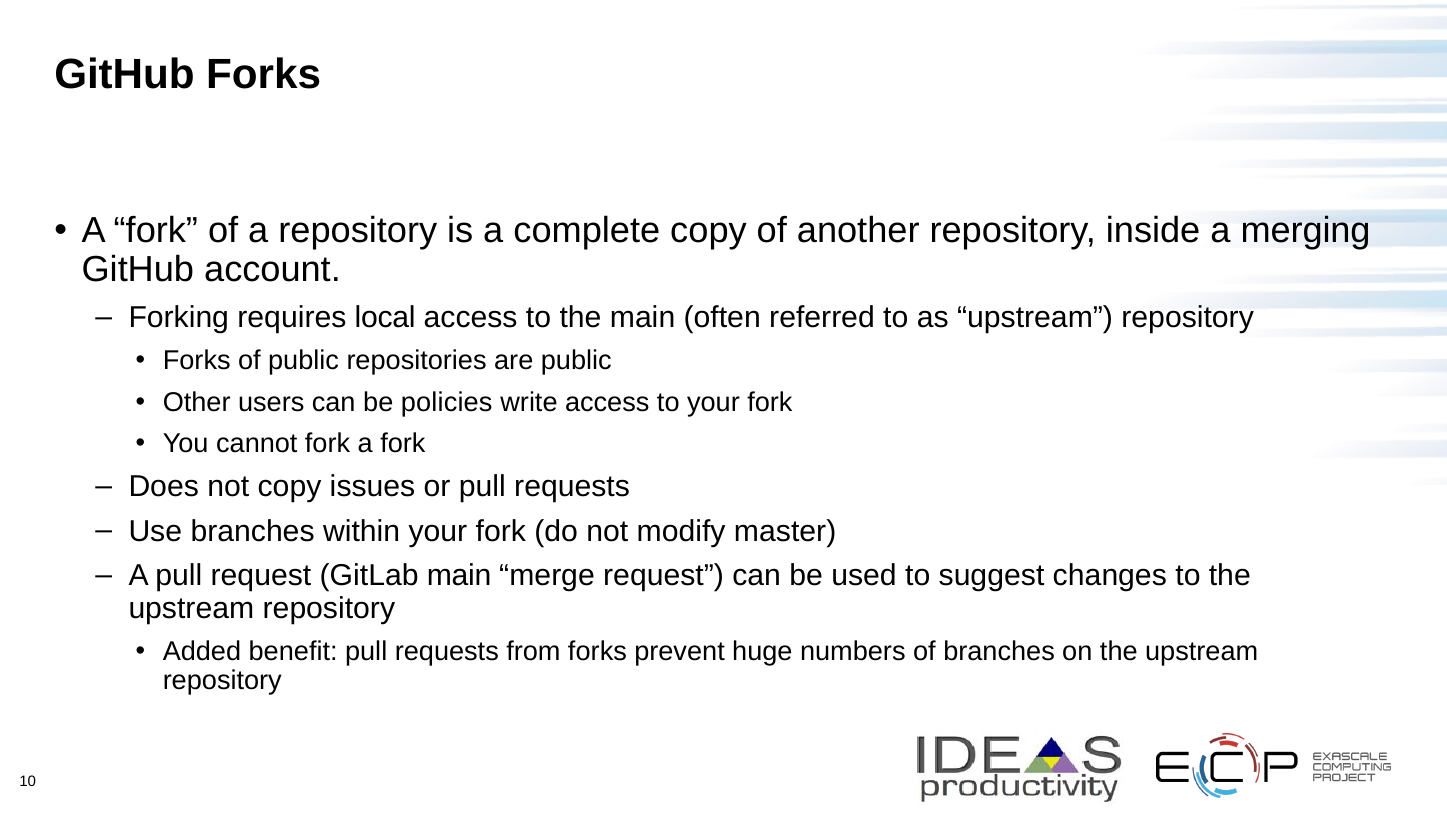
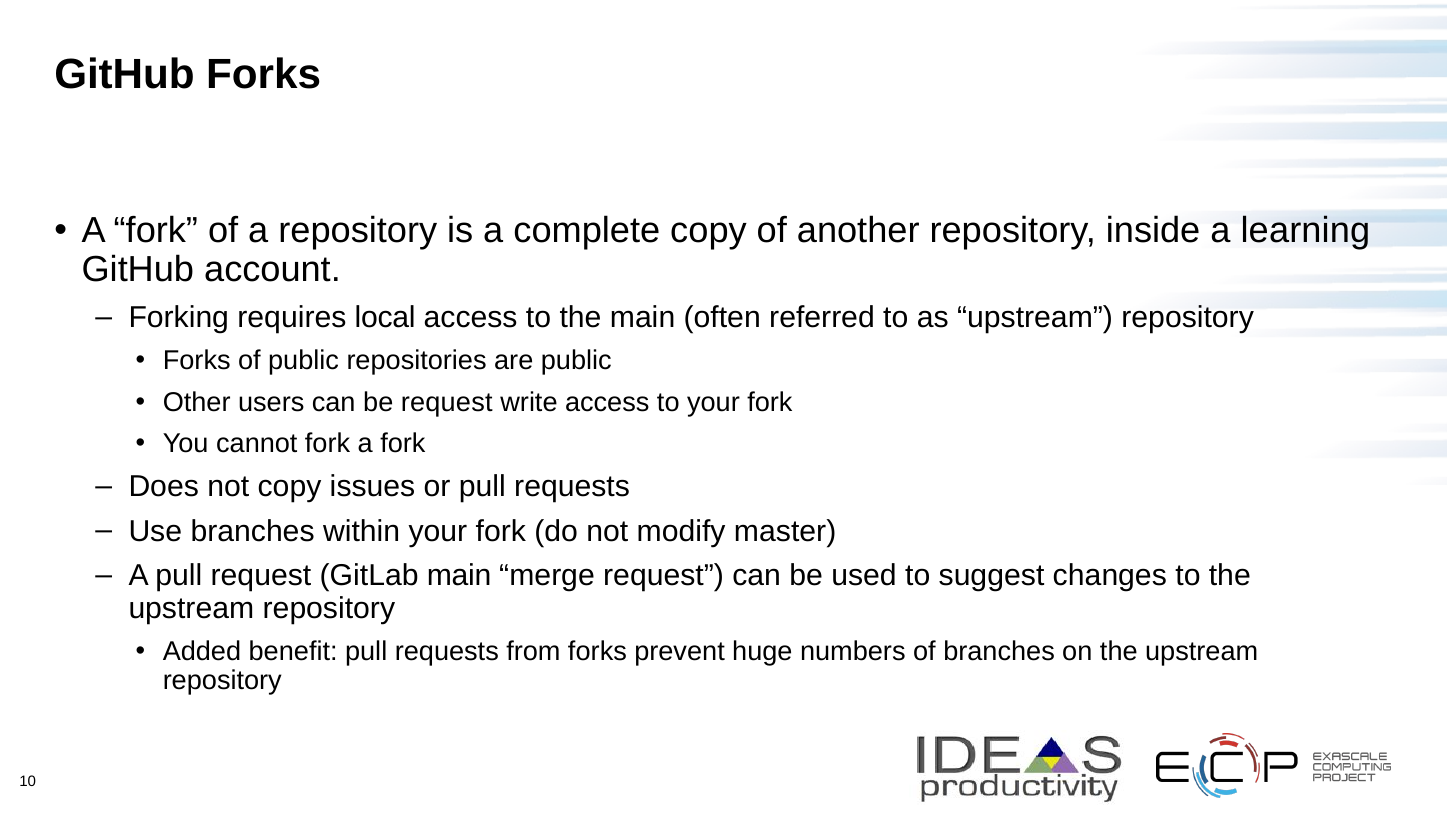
merging: merging -> learning (1305, 231)
be policies: policies -> request (447, 402)
